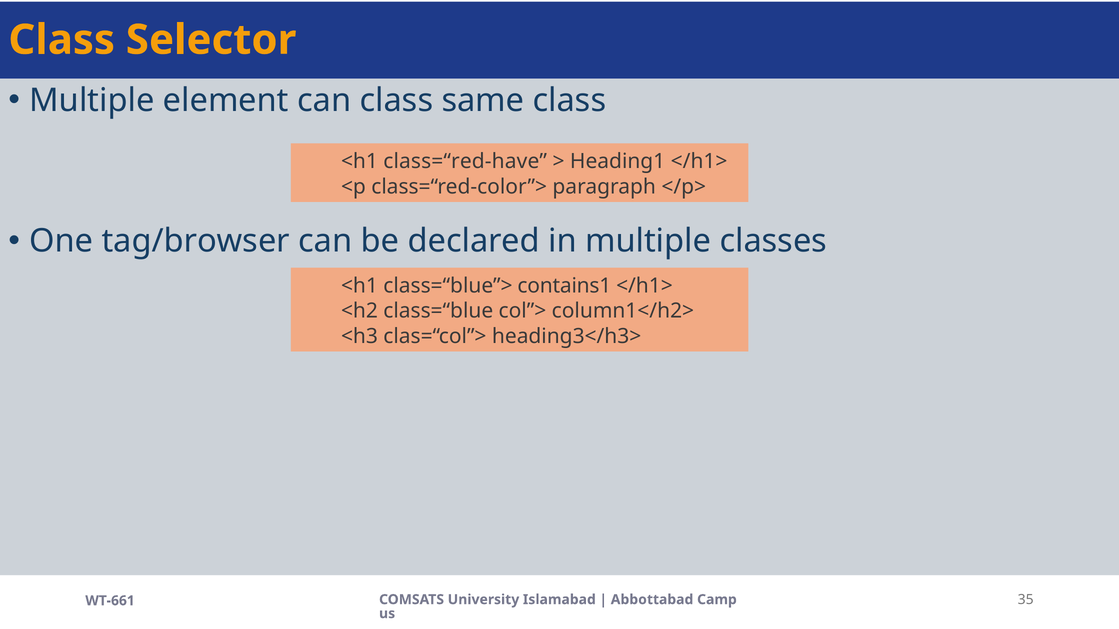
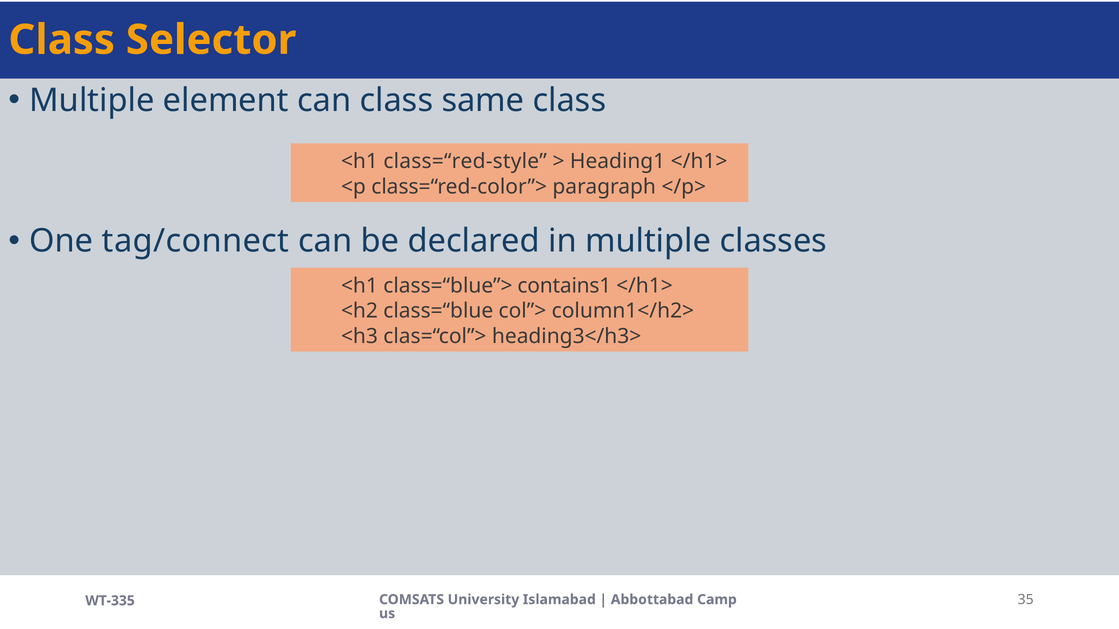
class=“red-have: class=“red-have -> class=“red-style (465, 162)
tag/browser: tag/browser -> tag/connect (196, 241)
WT-661: WT-661 -> WT-335 (110, 601)
